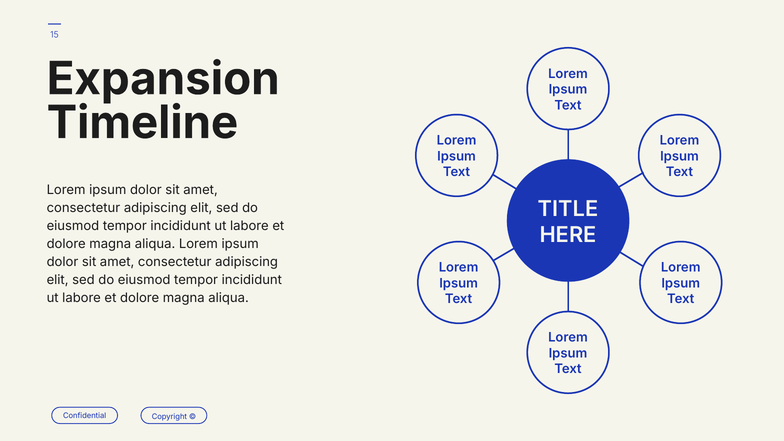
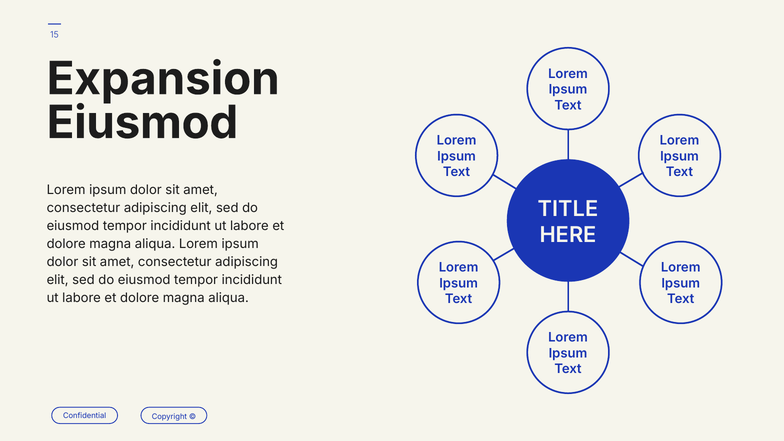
Timeline: Timeline -> Eiusmod (142, 123)
